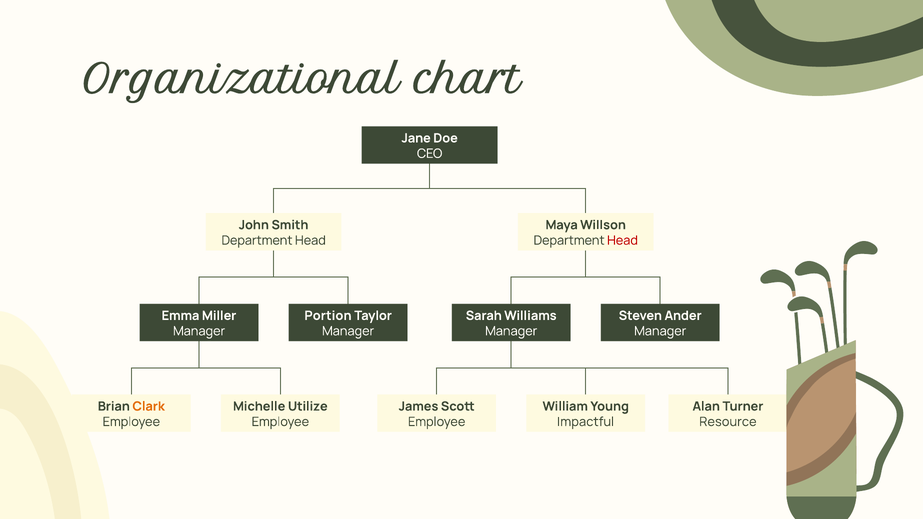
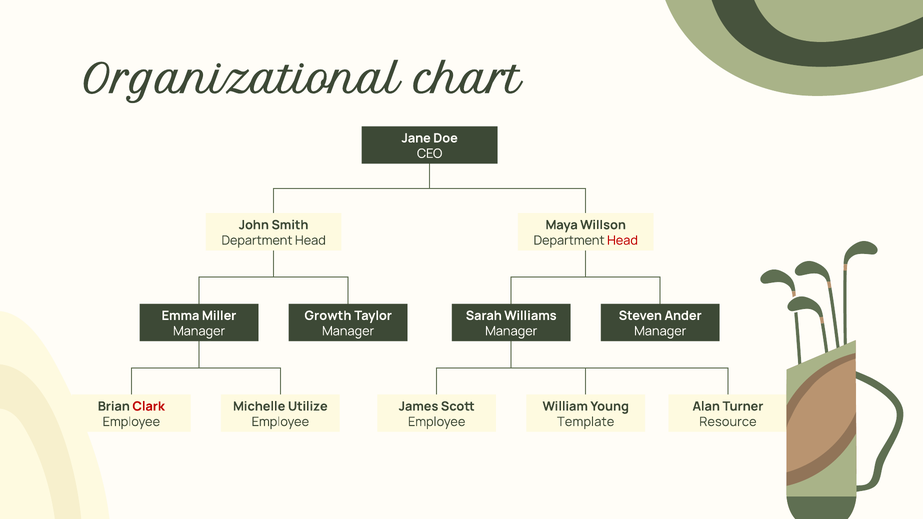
Portion: Portion -> Growth (328, 316)
Clark colour: orange -> red (149, 407)
Impactful: Impactful -> Template (586, 422)
